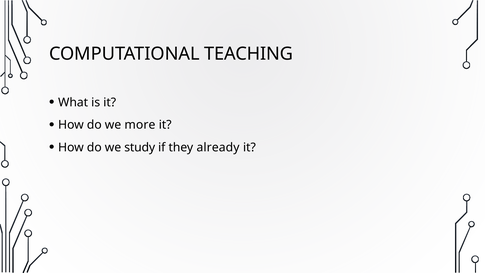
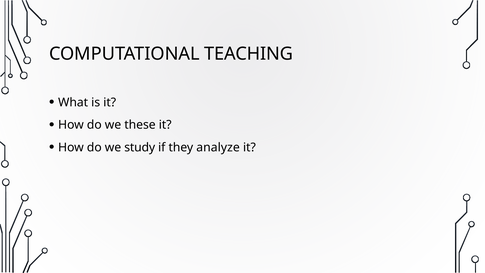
more: more -> these (140, 125)
already: already -> analyze (218, 147)
